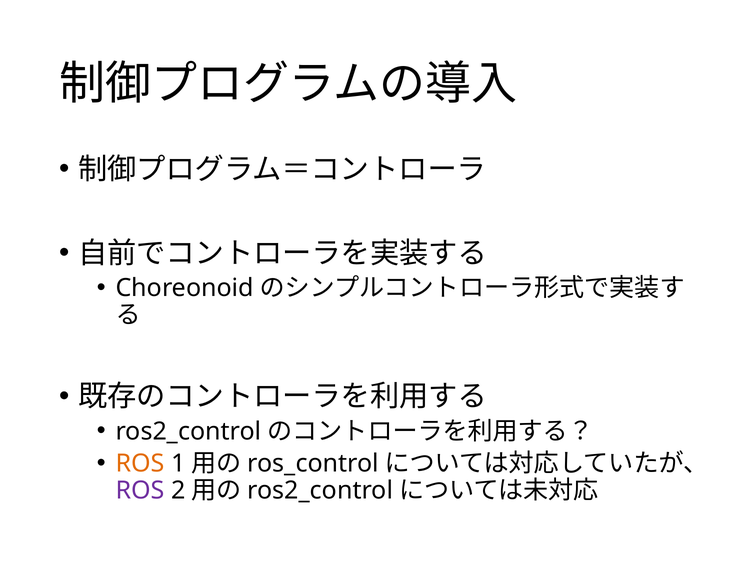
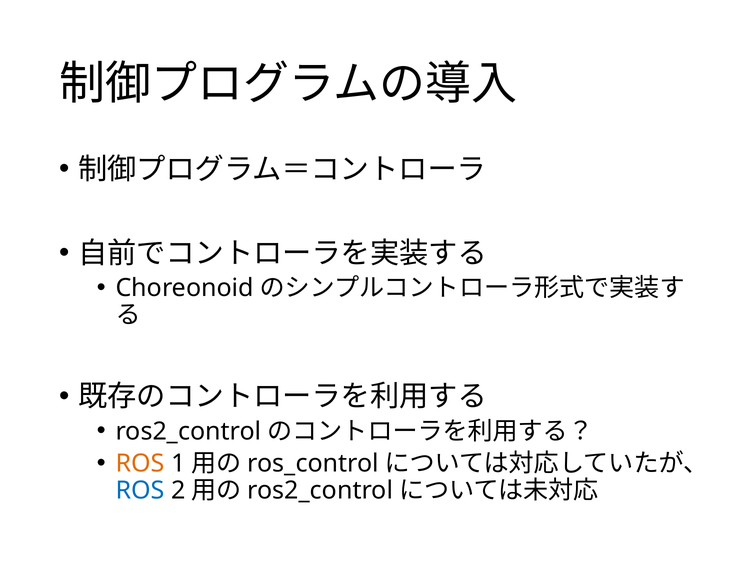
ROS colour: purple -> blue (140, 491)
